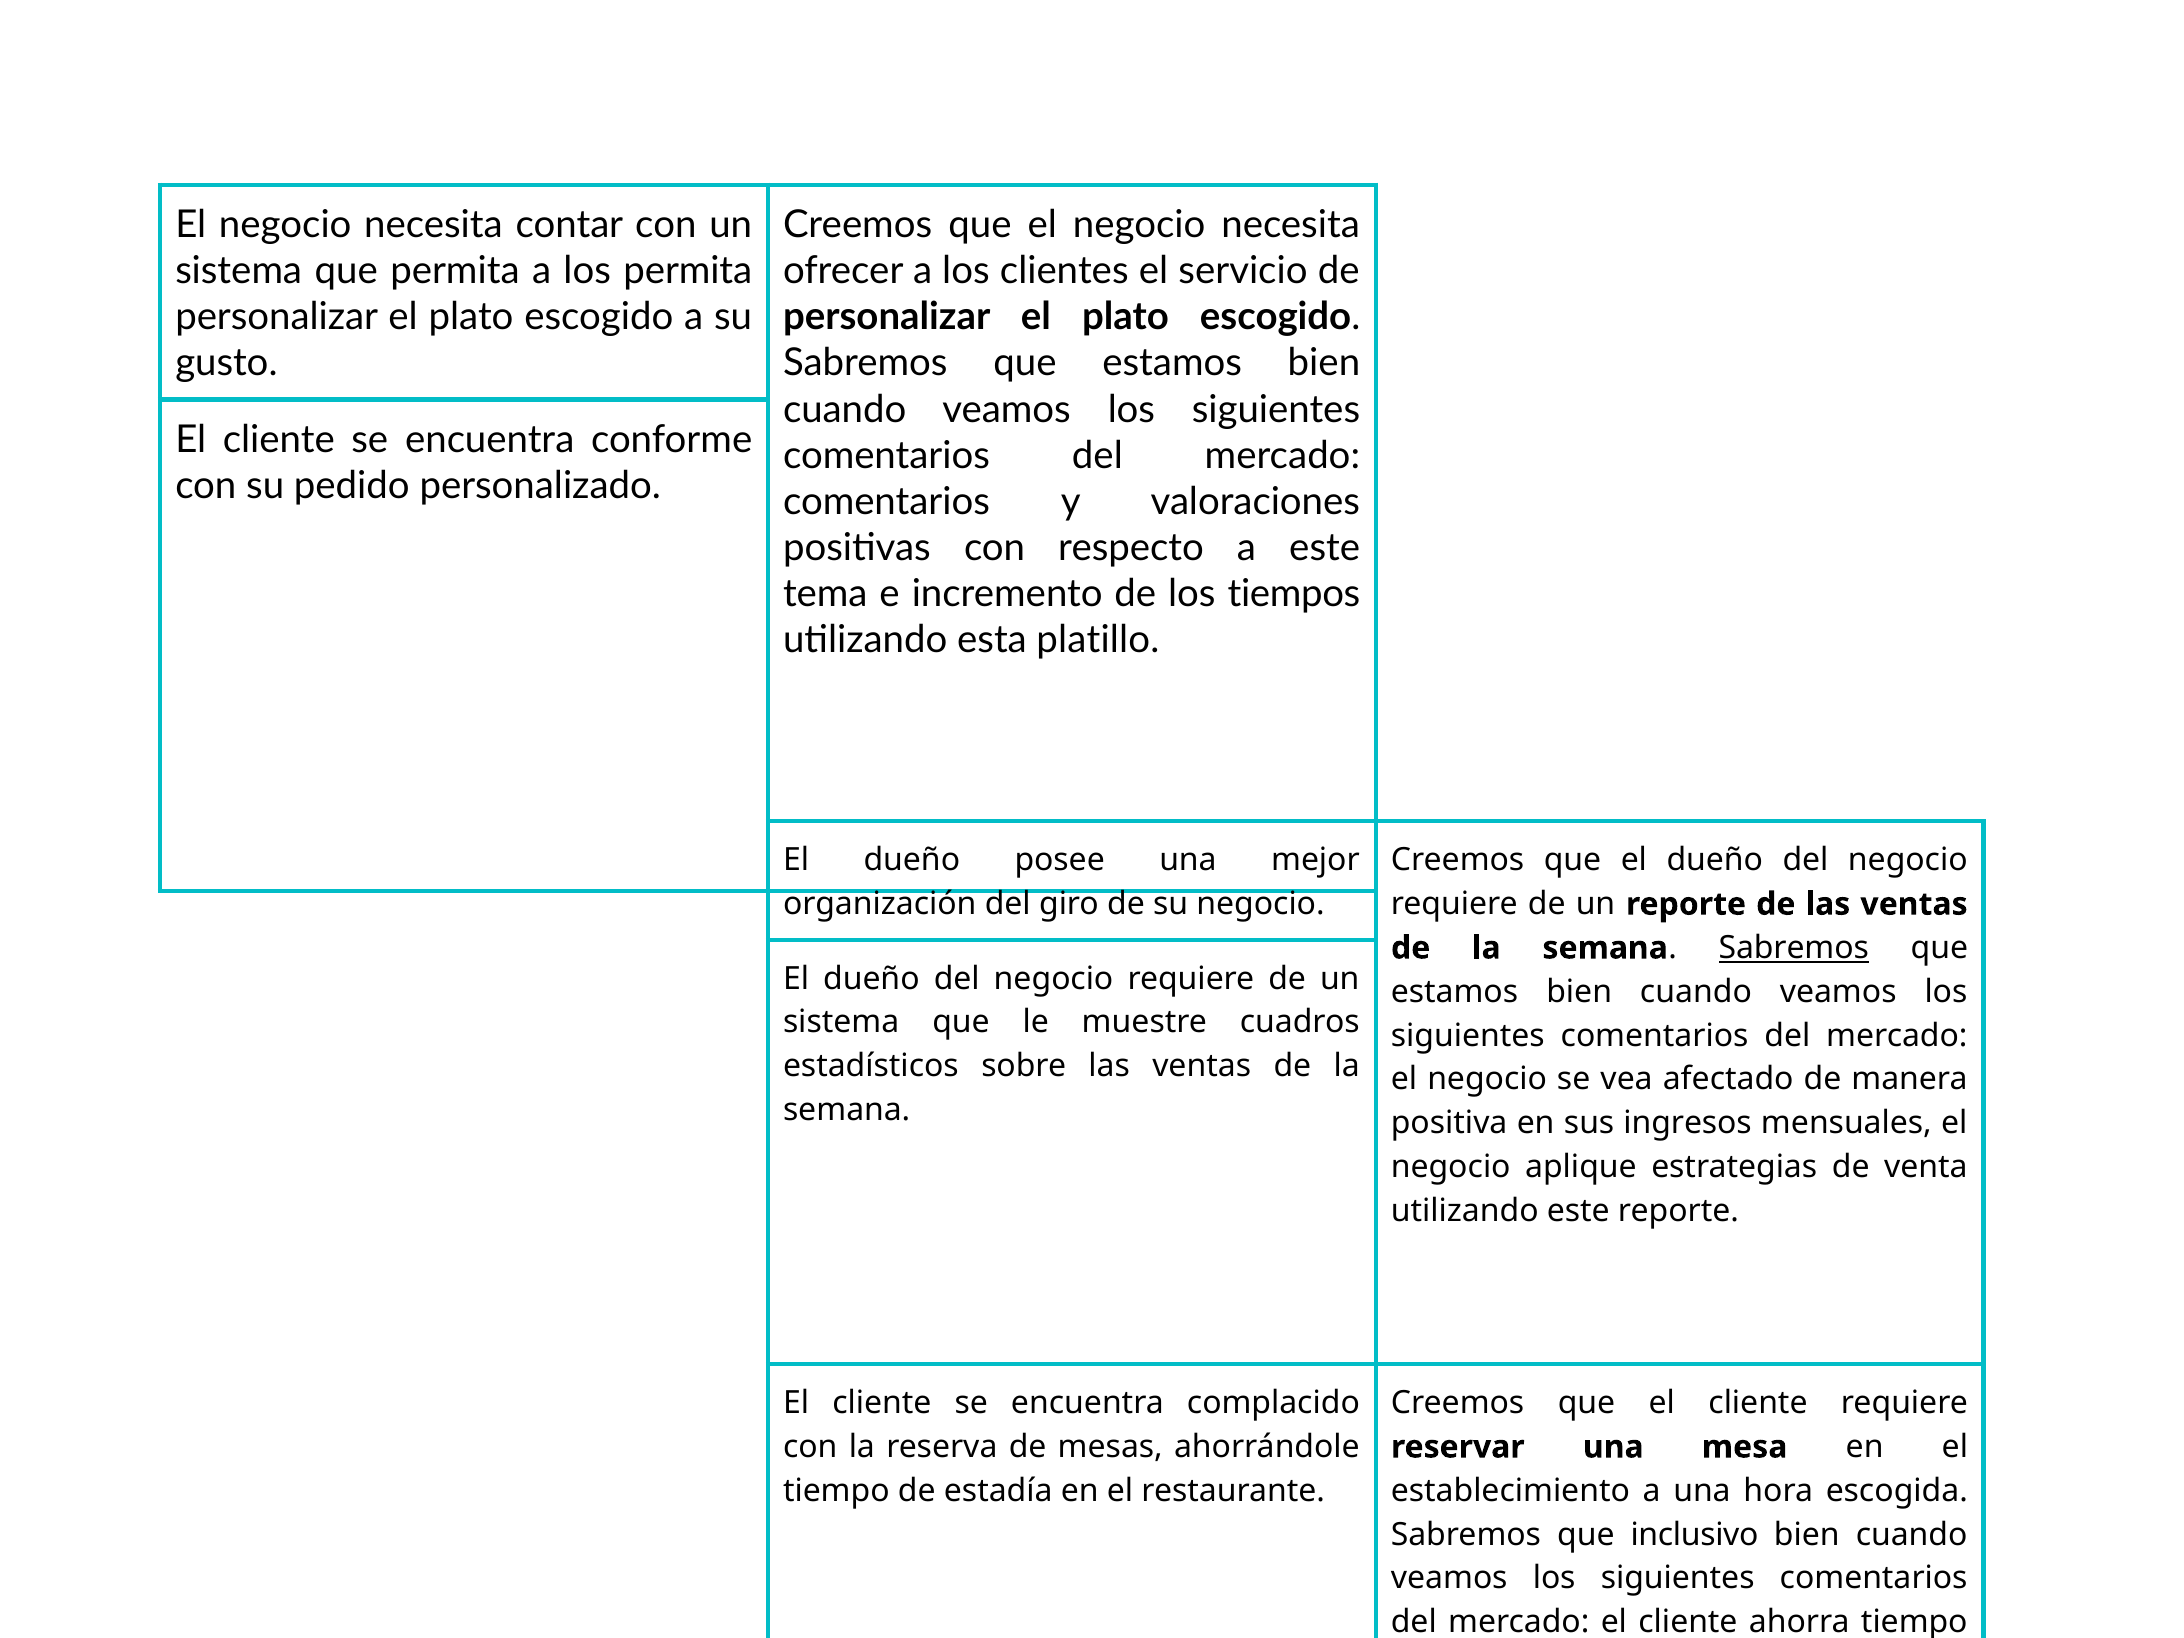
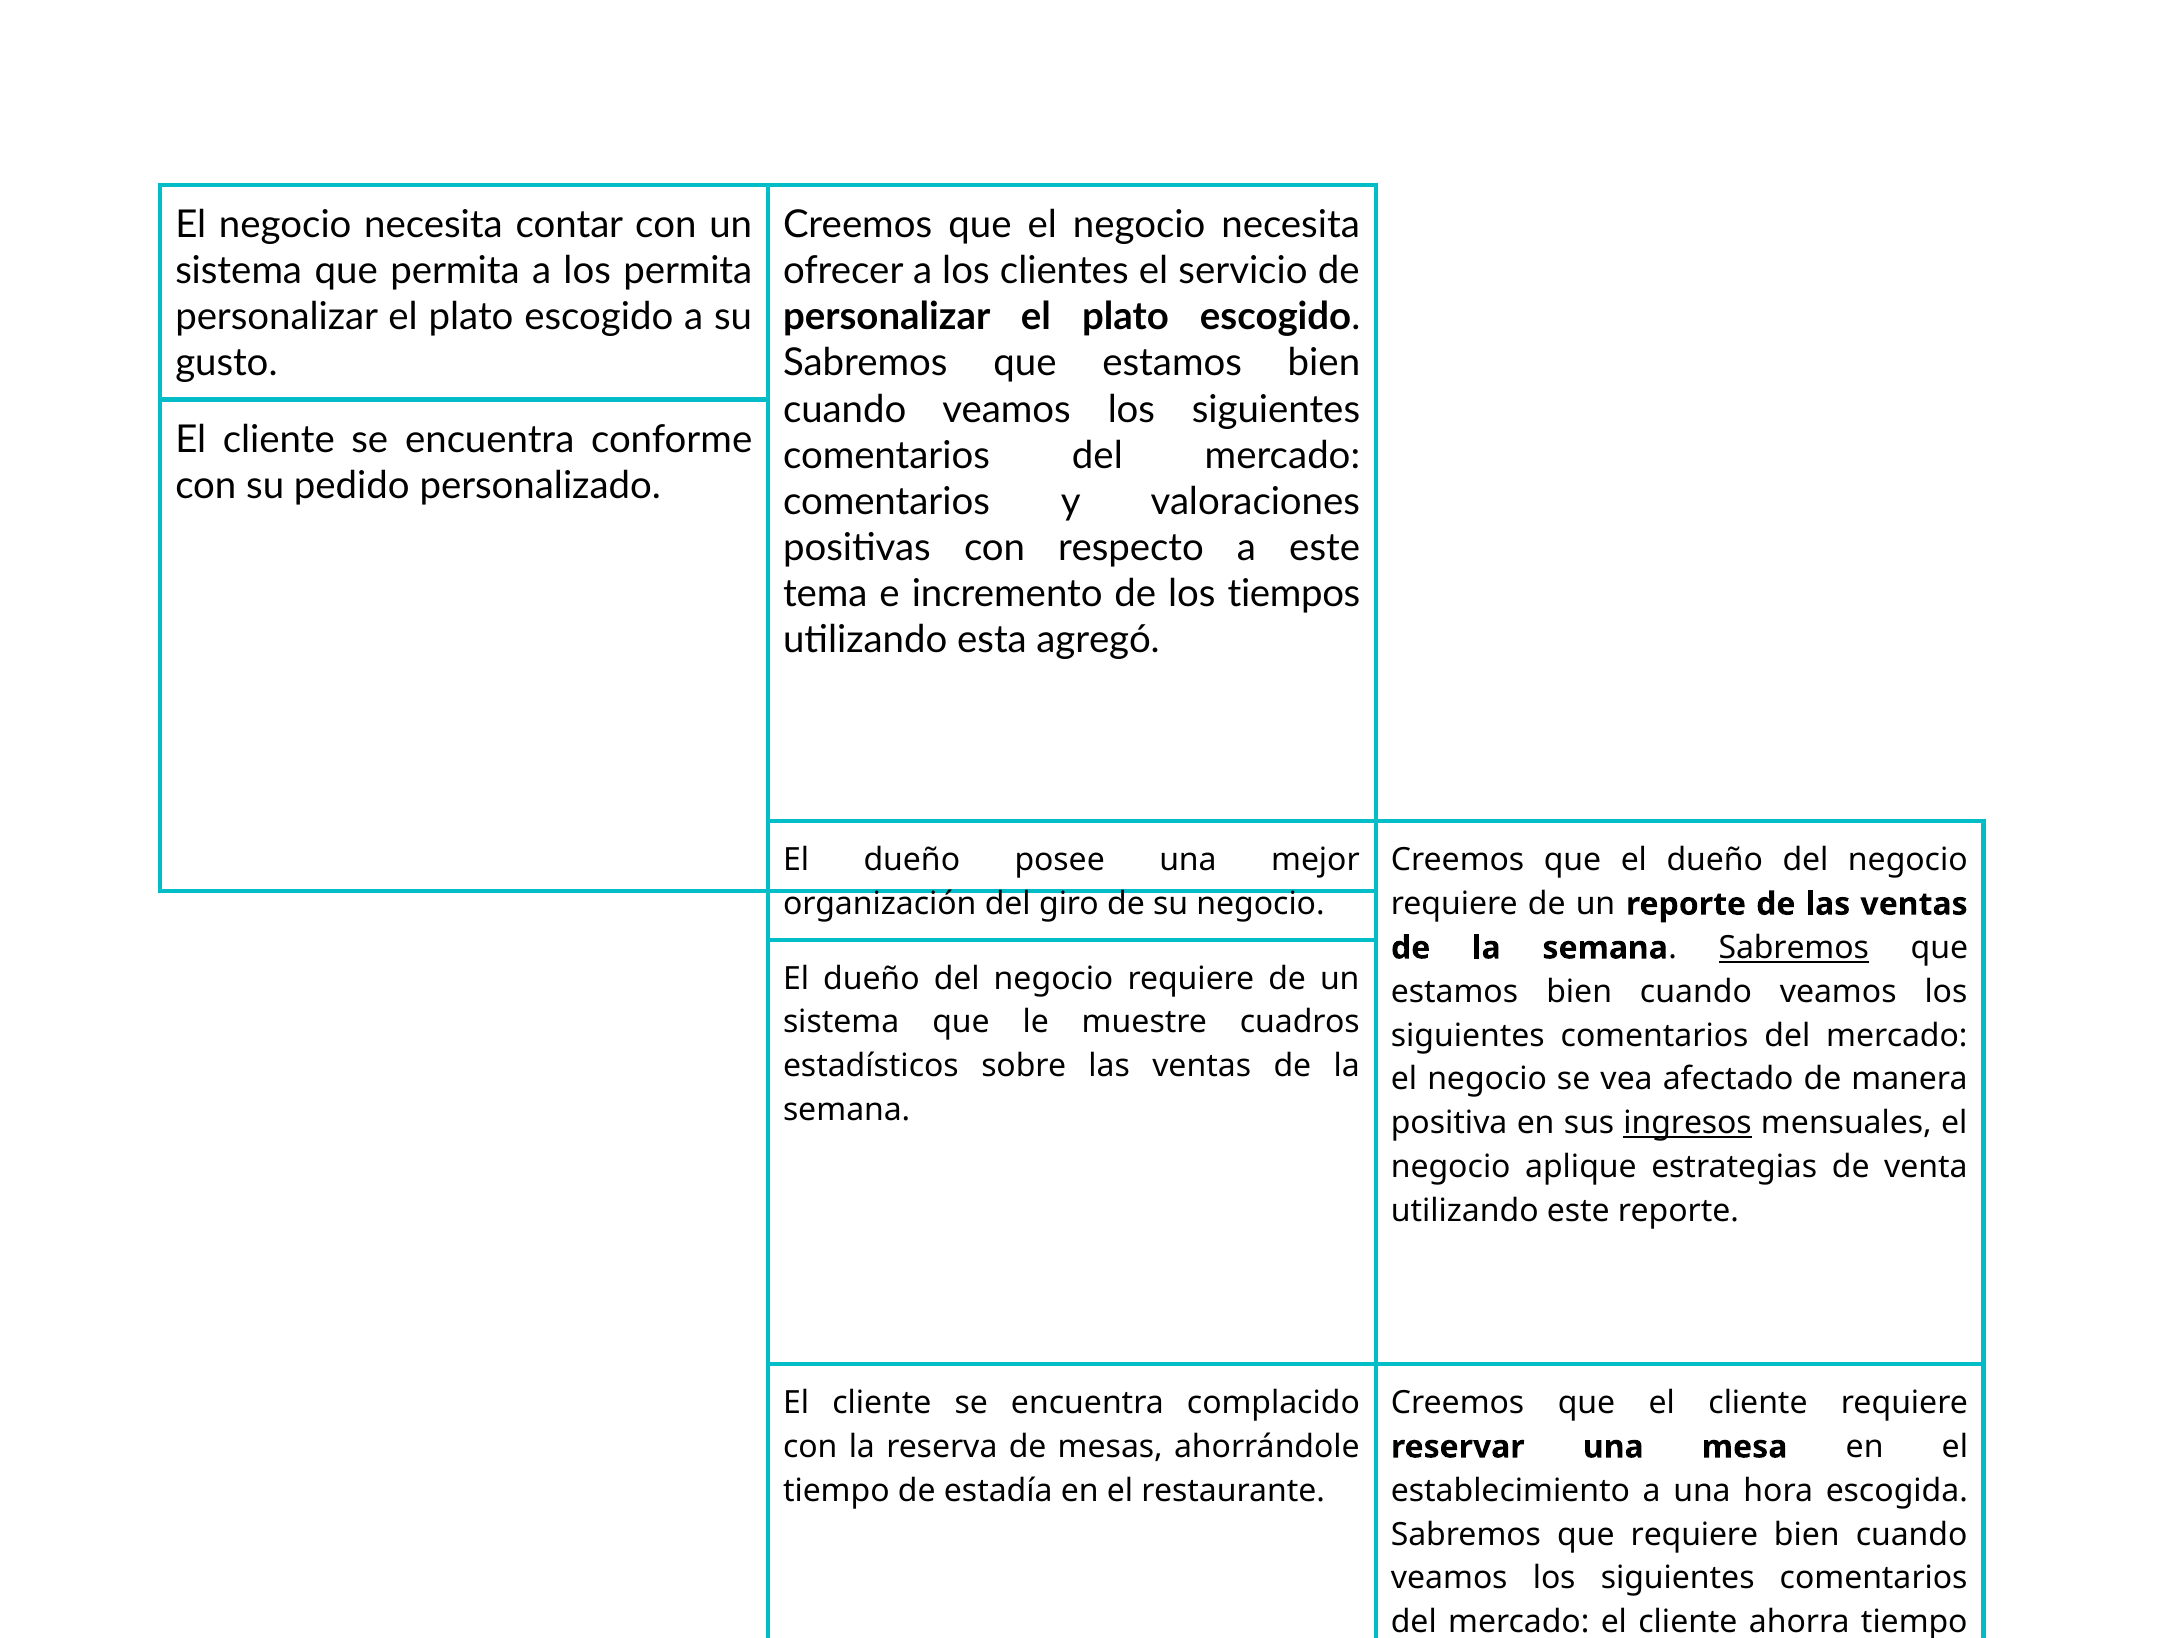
platillo: platillo -> agregó (1098, 640)
ingresos underline: none -> present (1688, 1123)
que inclusivo: inclusivo -> requiere (1694, 1535)
